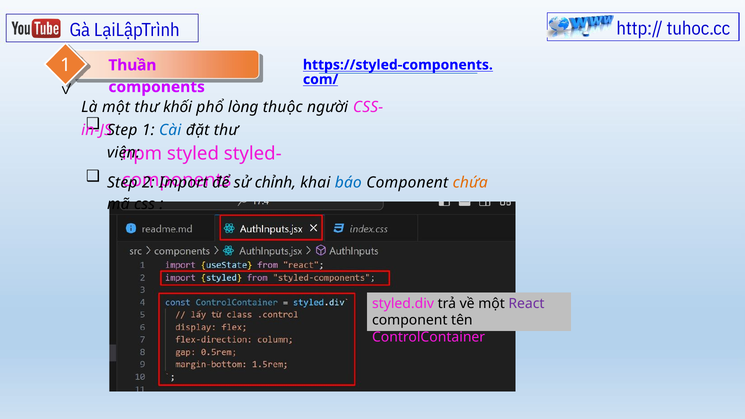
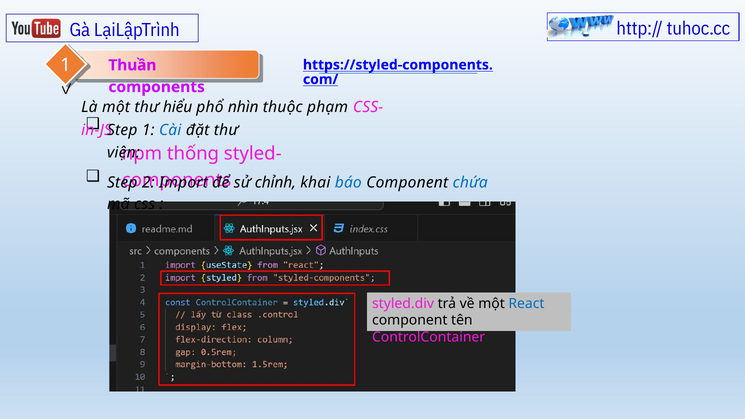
khối: khối -> hiểu (178, 107)
lòng: lòng -> nhìn (243, 107)
người: người -> phạm (328, 107)
styled: styled -> thống (193, 154)
chứa colour: orange -> blue (470, 183)
React colour: purple -> blue (526, 303)
